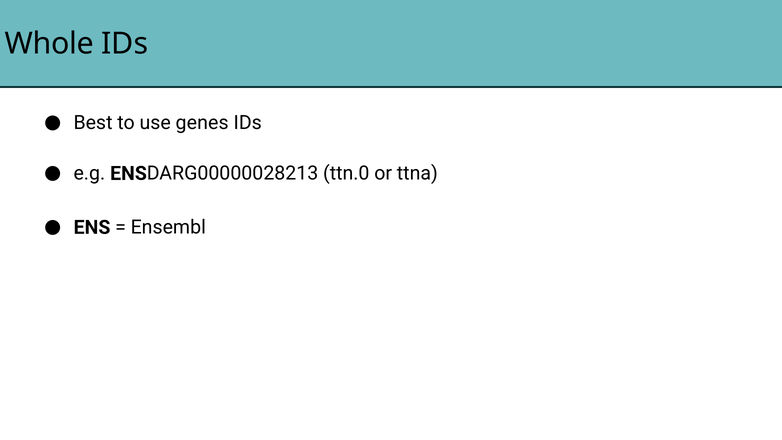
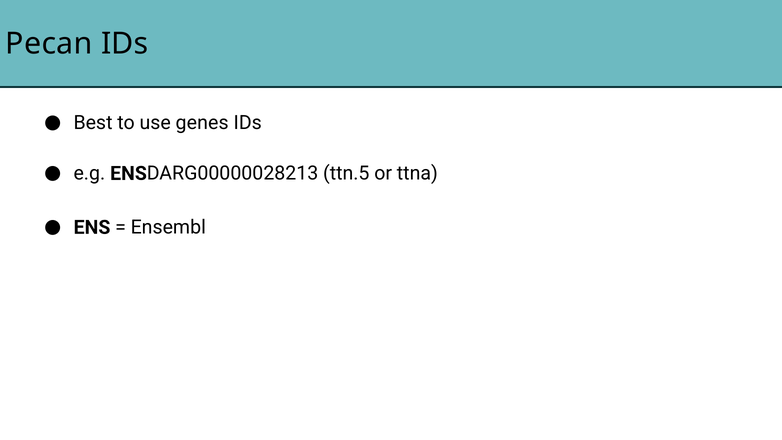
Whole: Whole -> Pecan (49, 44)
ttn.0: ttn.0 -> ttn.5 (346, 173)
